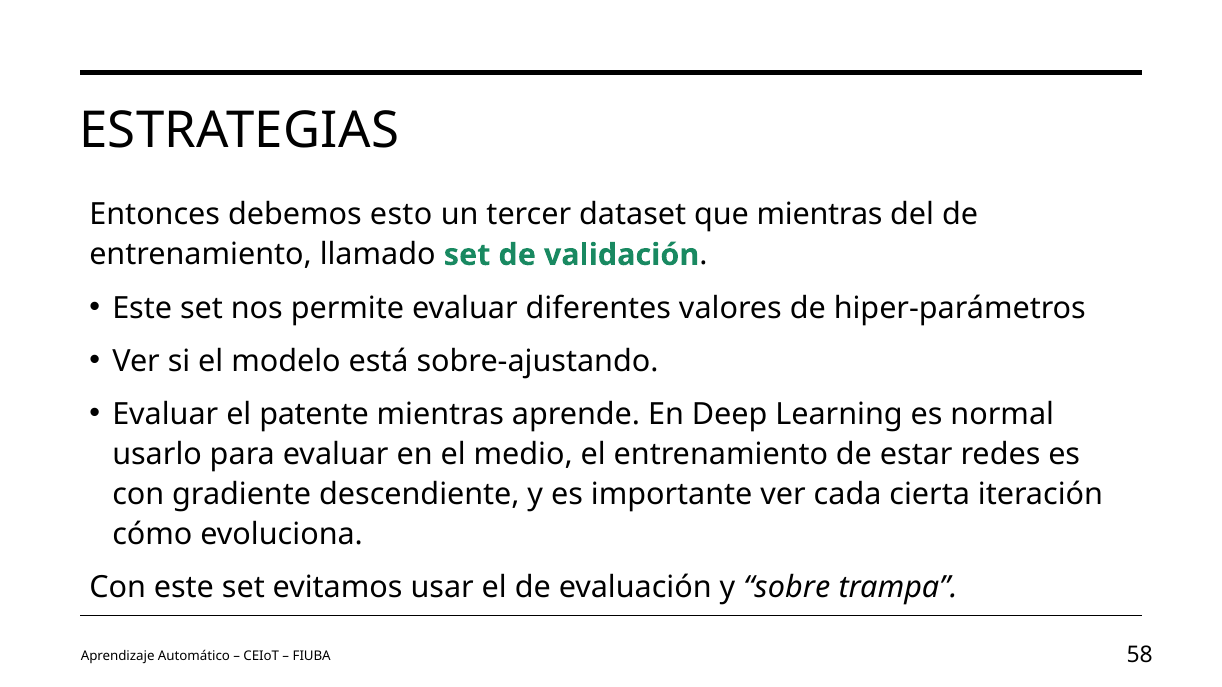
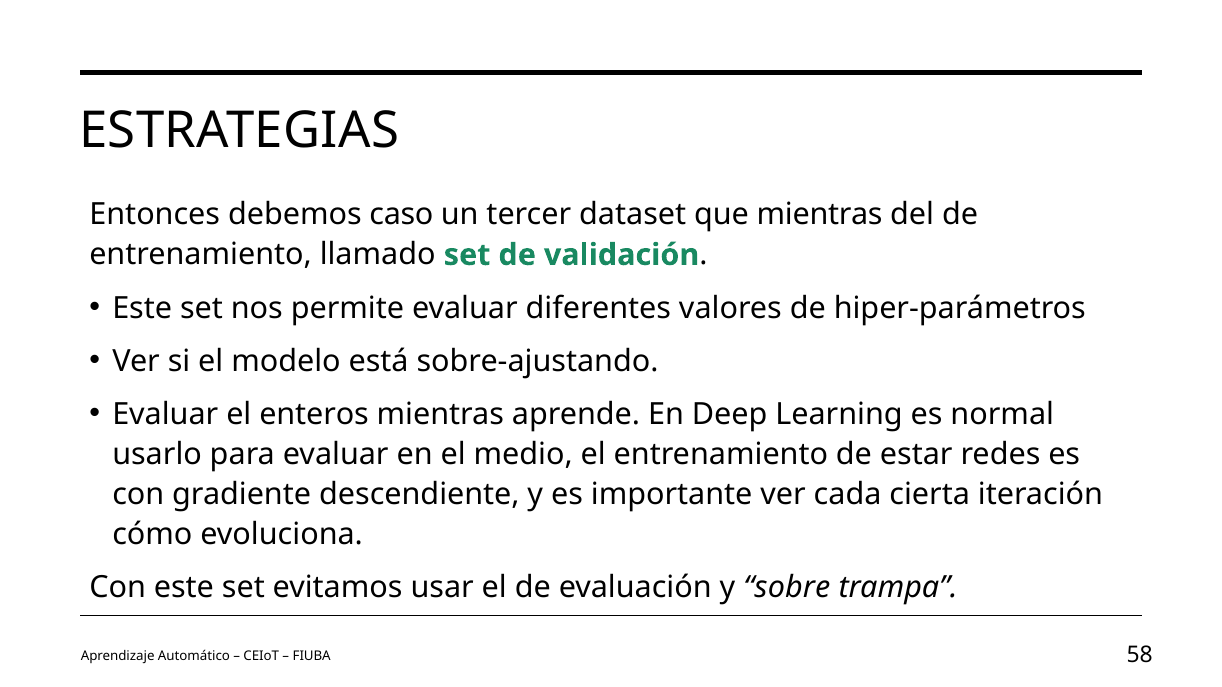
esto: esto -> caso (401, 215)
patente: patente -> enteros (314, 414)
